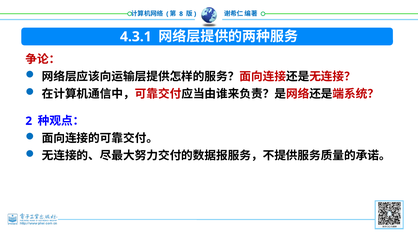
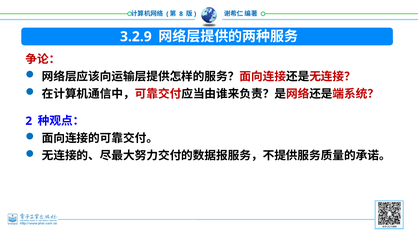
4.3.1: 4.3.1 -> 3.2.9 (136, 37)
